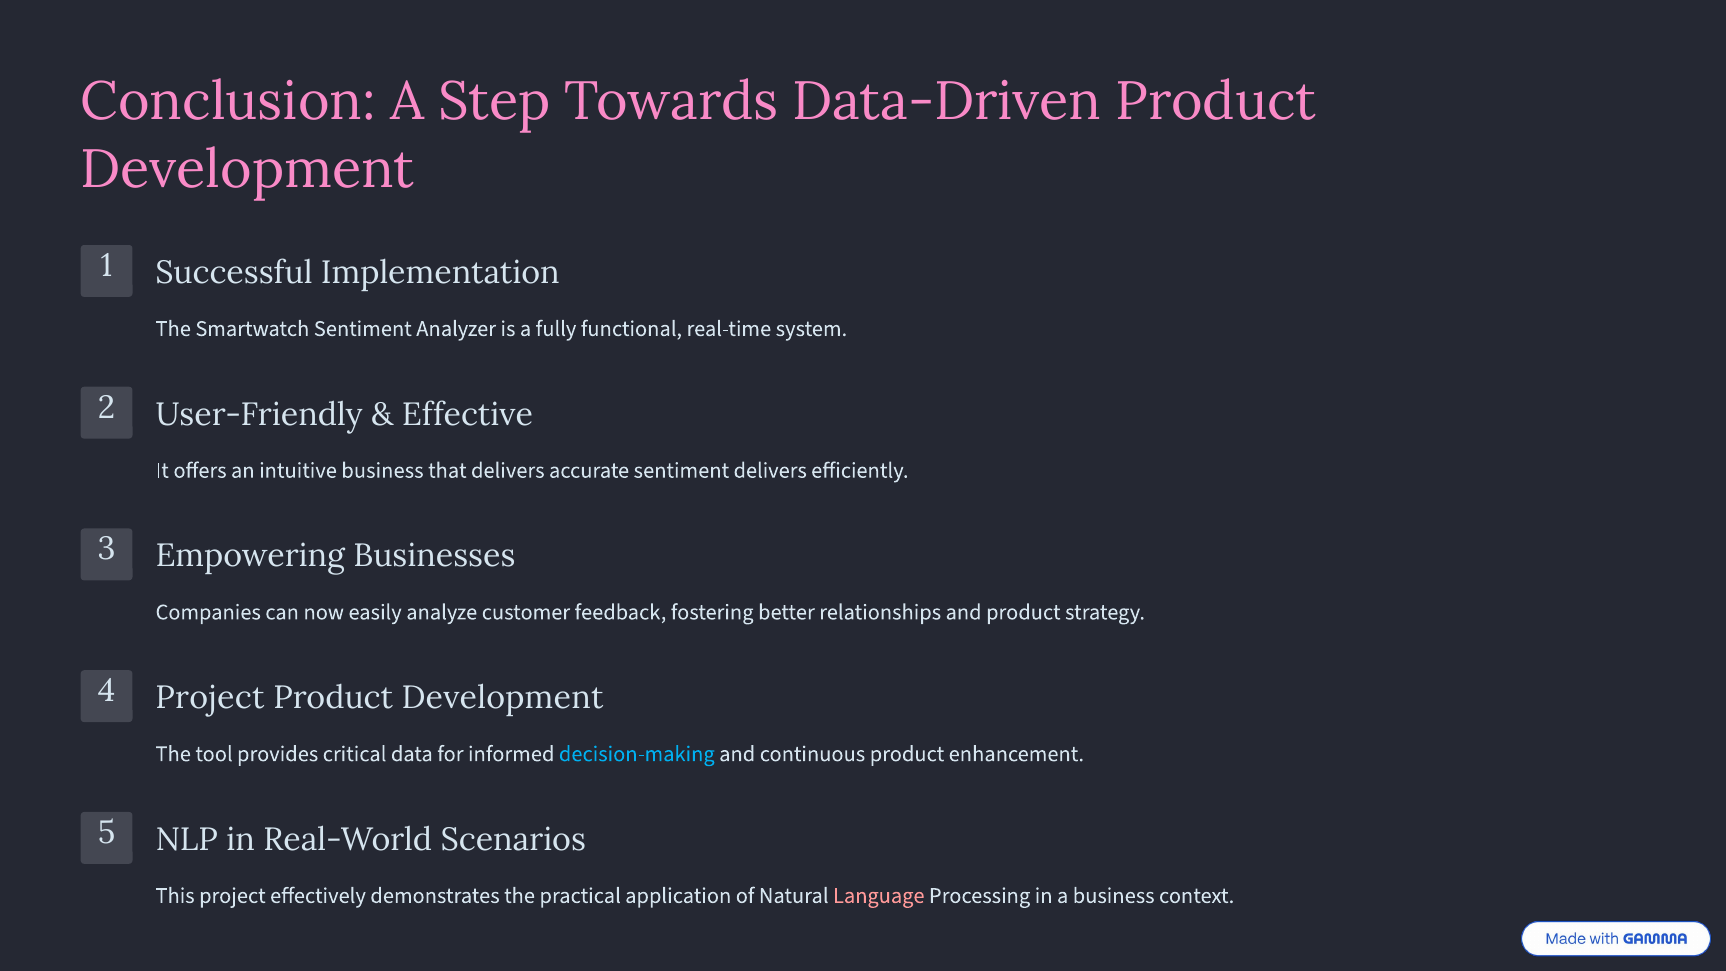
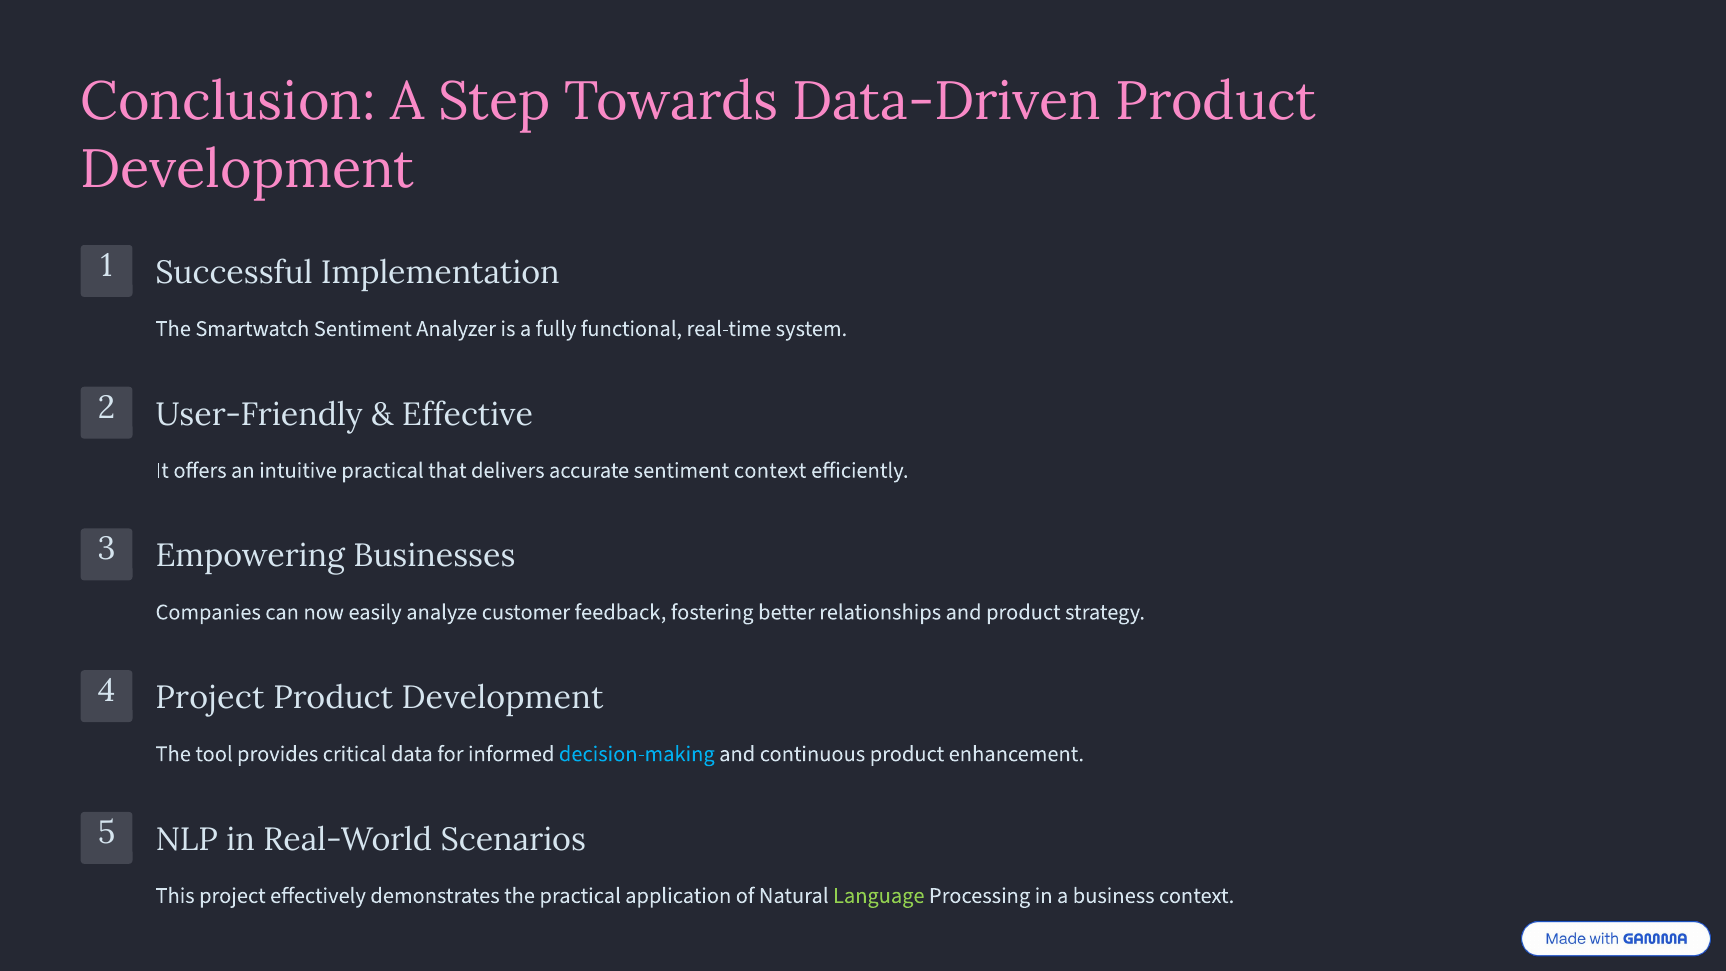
intuitive business: business -> practical (382, 470)
sentiment delivers: delivers -> context (770, 470)
Language colour: pink -> light green (879, 895)
